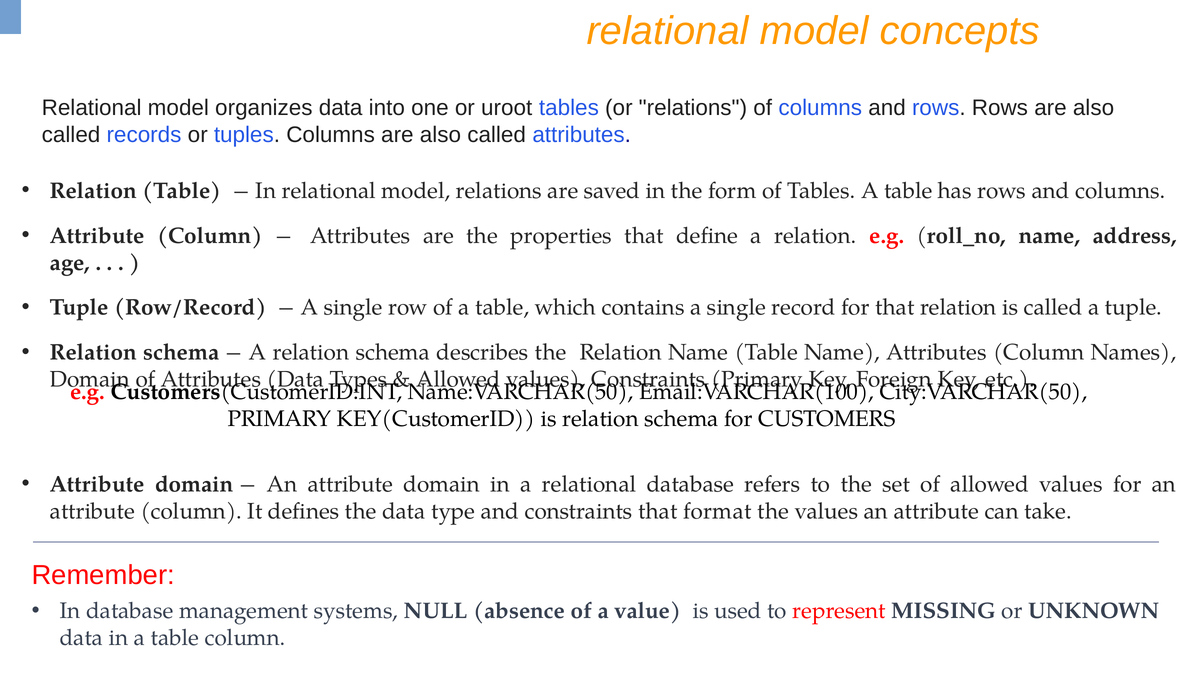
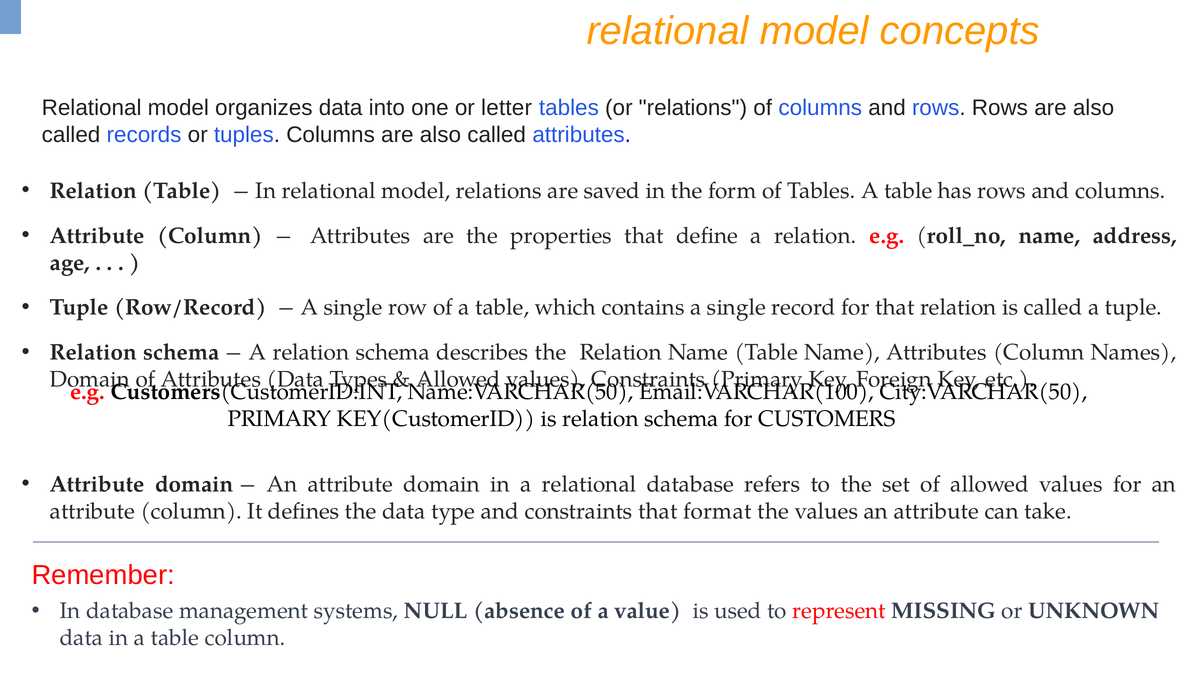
uroot: uroot -> letter (507, 108)
